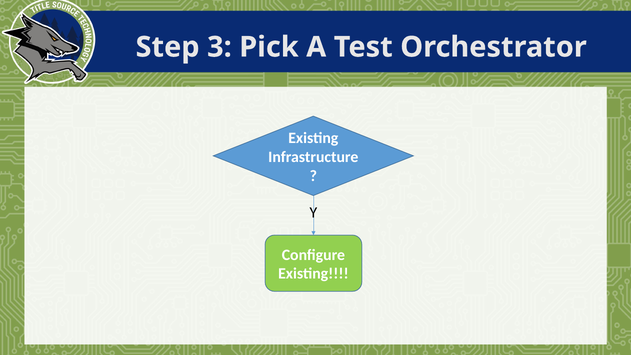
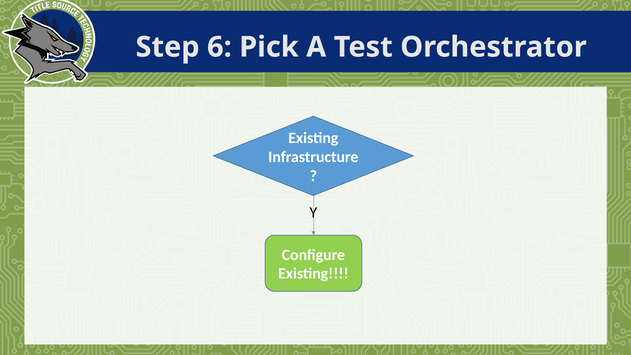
3: 3 -> 6 (219, 47)
